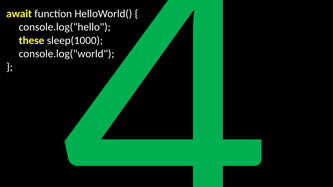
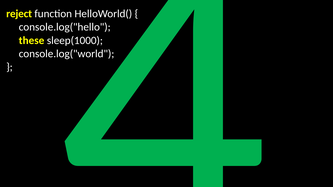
await: await -> reject (19, 14)
